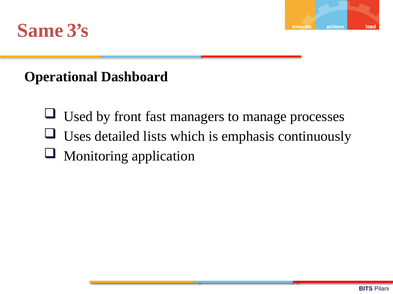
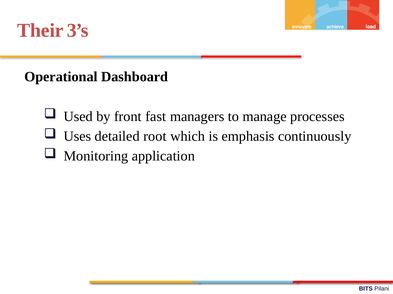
Same: Same -> Their (40, 31)
lists: lists -> root (155, 136)
